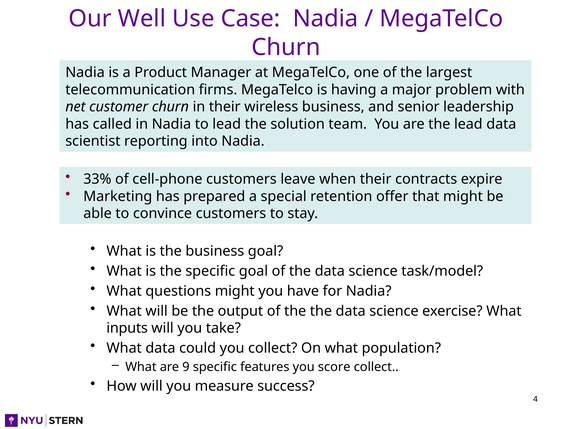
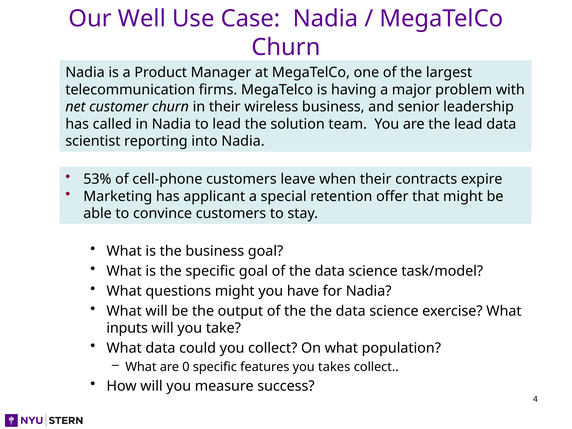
33%: 33% -> 53% (97, 179)
prepared: prepared -> applicant (214, 196)
9: 9 -> 0 (186, 367)
score: score -> takes (334, 367)
